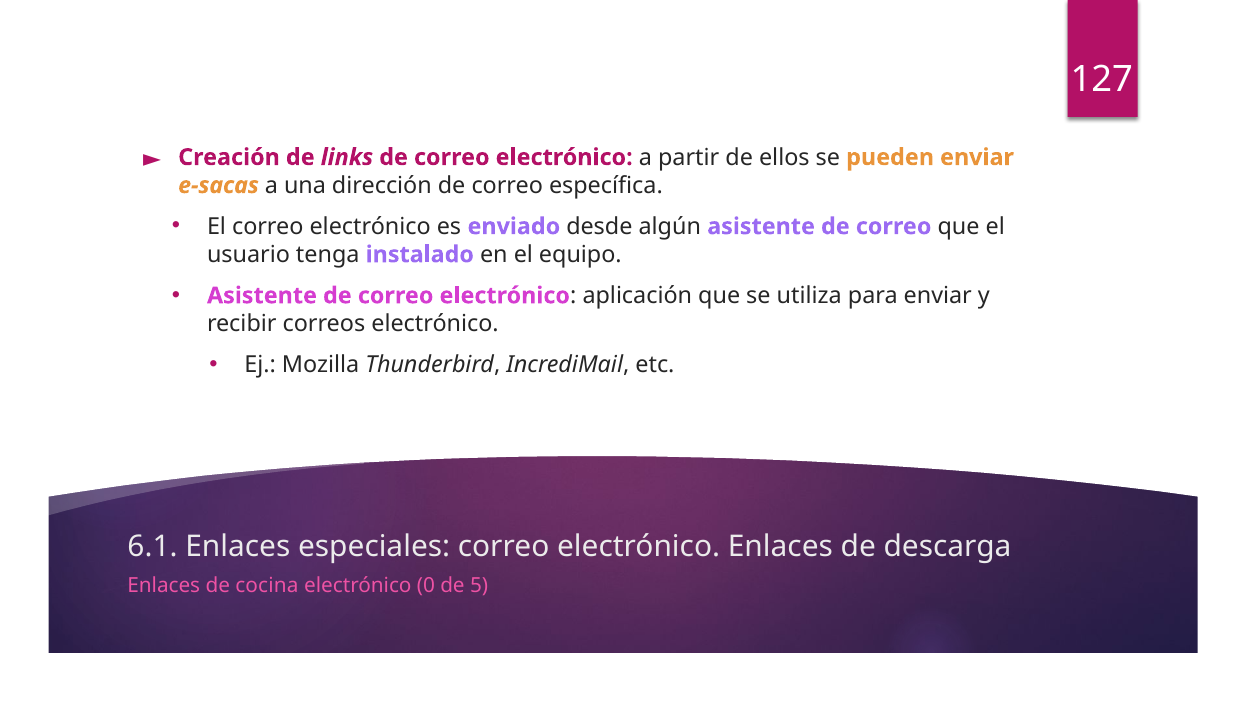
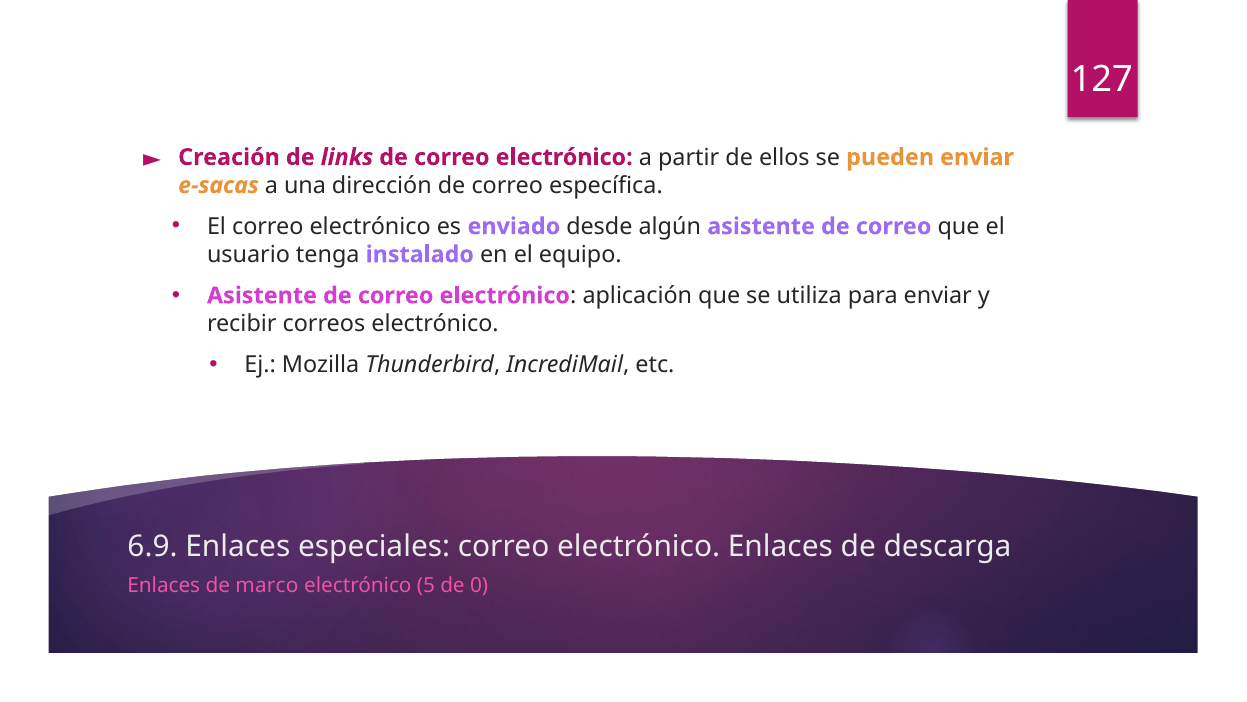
6.1: 6.1 -> 6.9 (153, 546)
cocina: cocina -> marco (267, 585)
0: 0 -> 5 (426, 585)
5: 5 -> 0 (479, 585)
